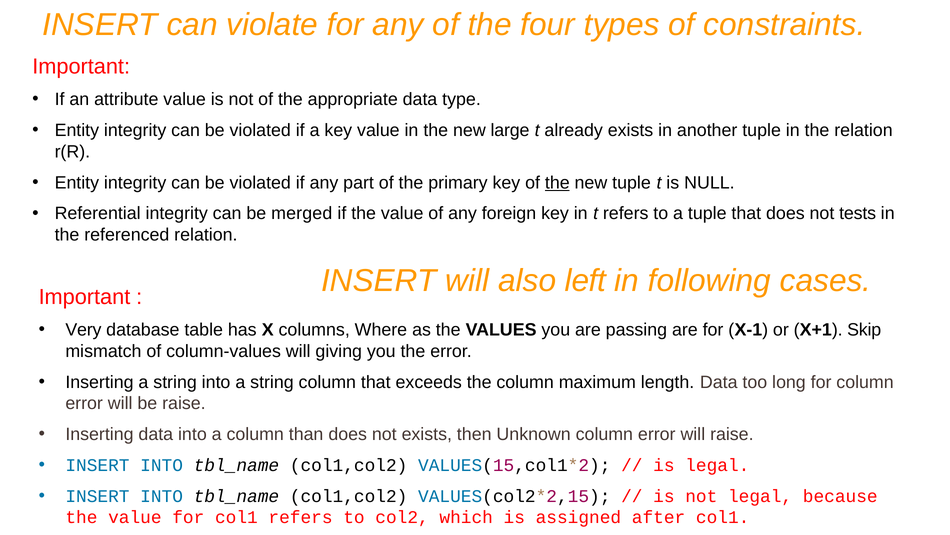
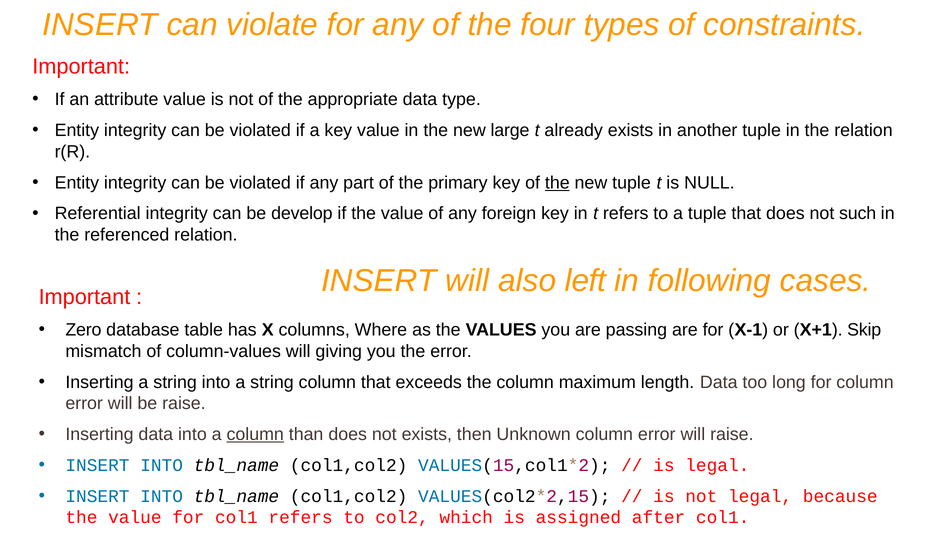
merged: merged -> develop (302, 213)
tests: tests -> such (858, 213)
Very: Very -> Zero (83, 329)
column underline: none -> present (255, 434)
